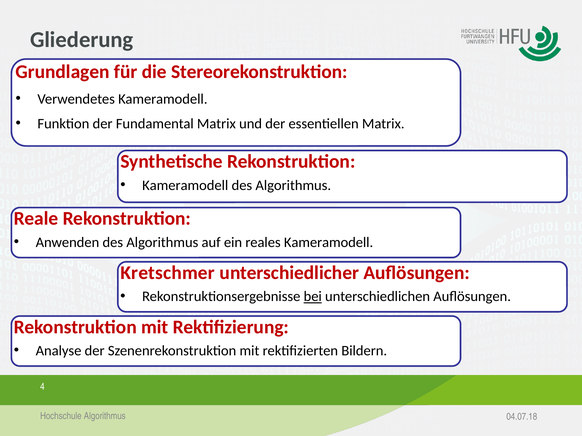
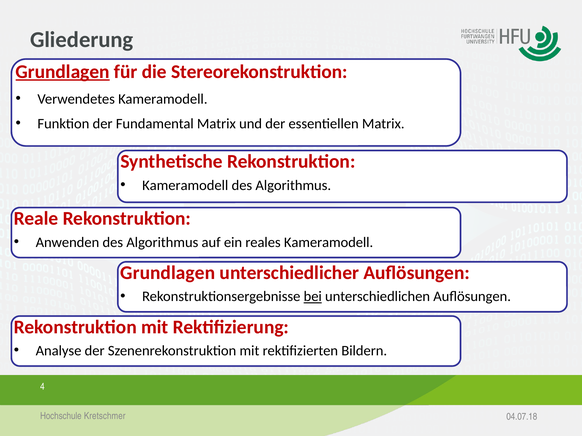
Grundlagen underline: none -> present (63, 72)
Kretschmer: Kretschmer -> Grundlagen (168, 273)
Hochschule Algorithmus: Algorithmus -> Kretschmer (105, 416)
